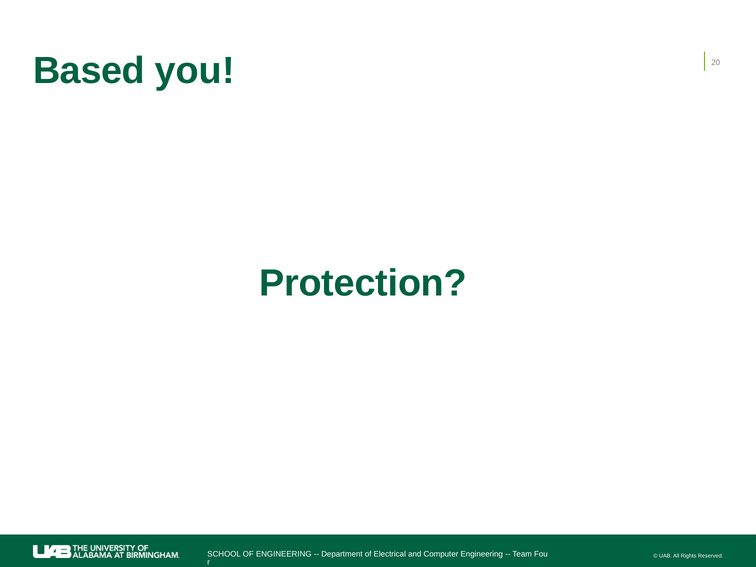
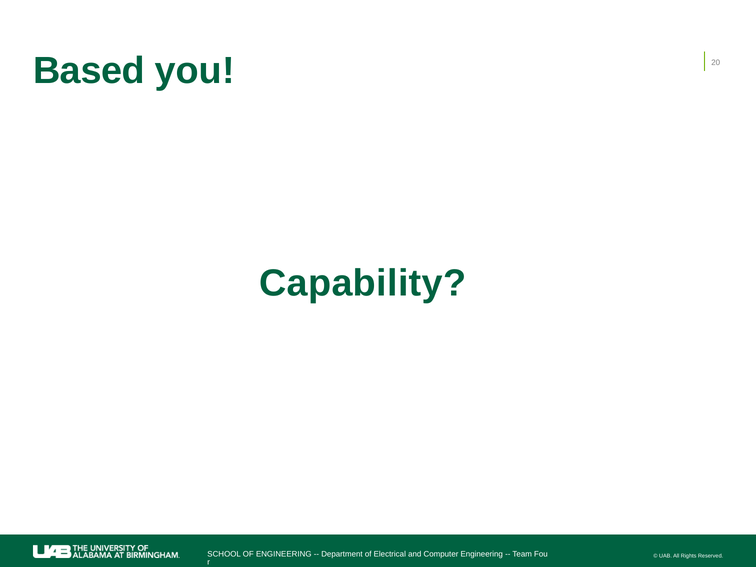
Protection: Protection -> Capability (363, 283)
